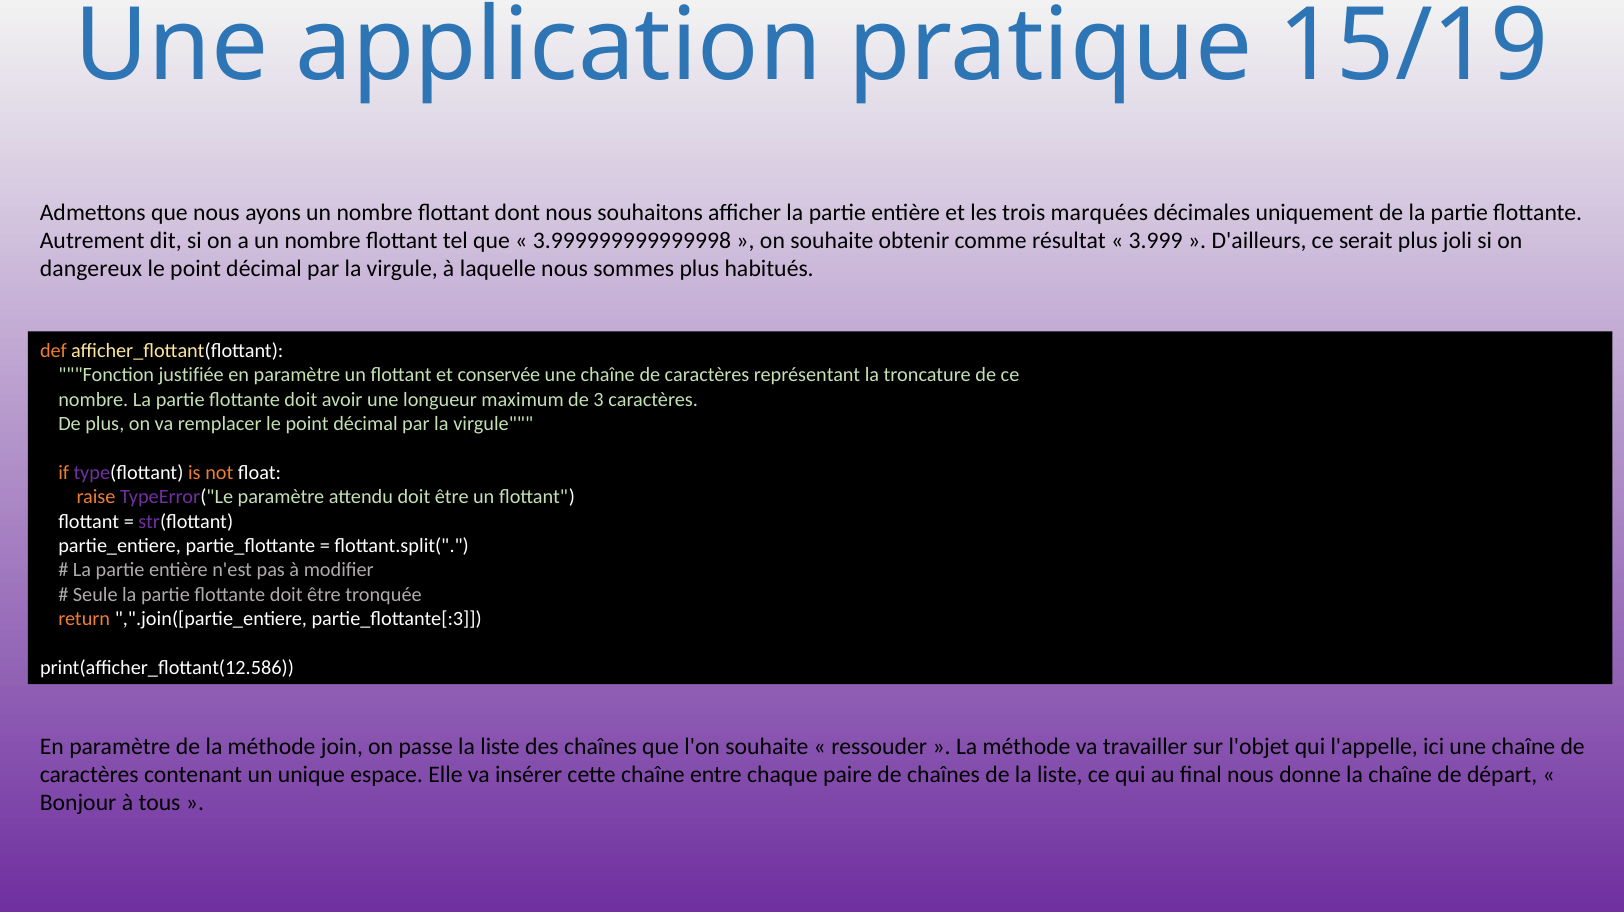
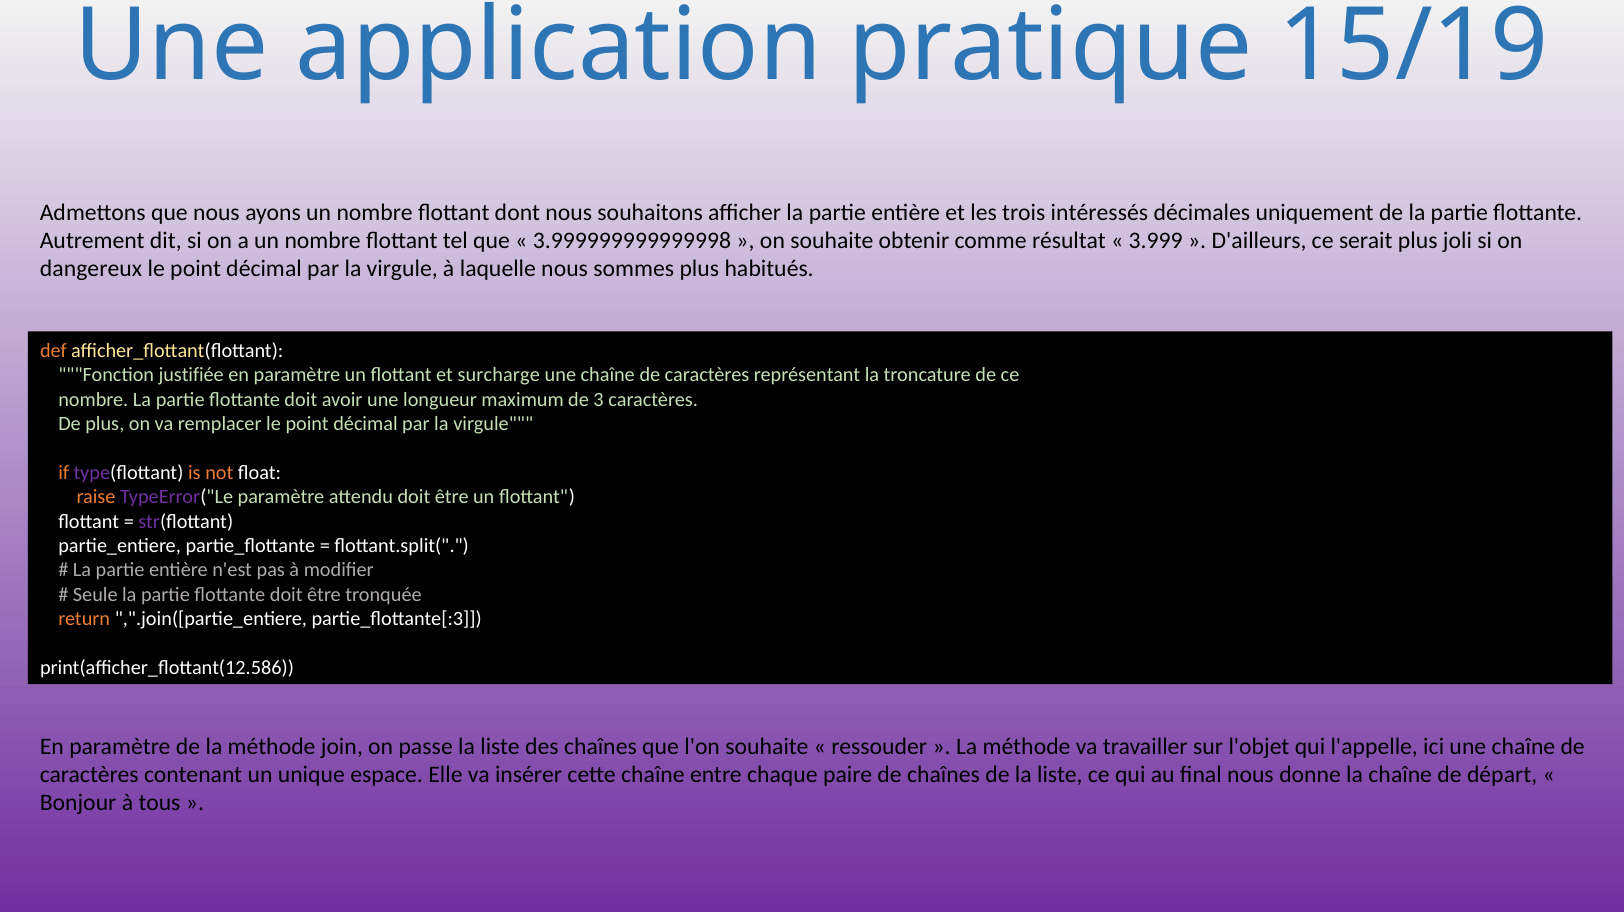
marquées: marquées -> intéressés (1099, 212)
conservée: conservée -> surcharge (499, 375)
